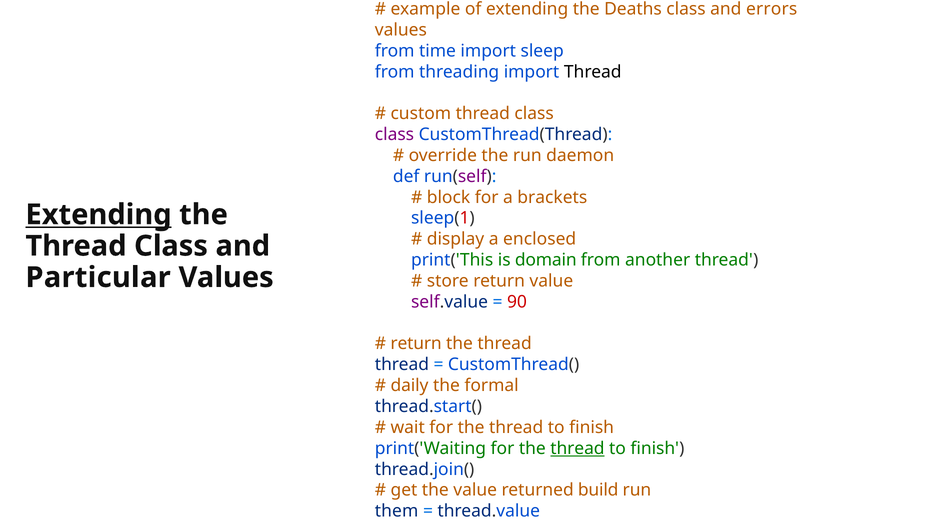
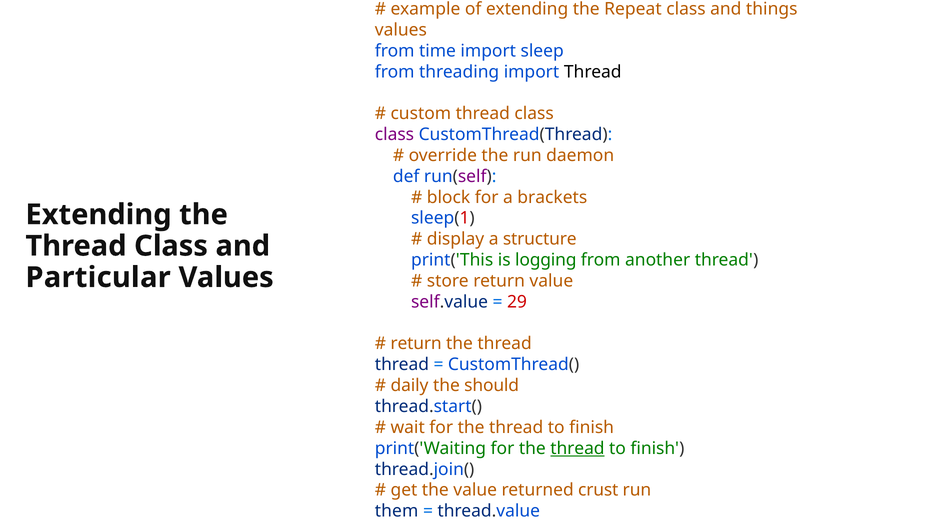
Deaths: Deaths -> Repeat (633, 9)
errors: errors -> things (772, 9)
Extending underline: present -> none (99, 215)
enclosed: enclosed -> structure (540, 239)
domain: domain -> logging (546, 260)
90: 90 -> 29 (517, 302)
formal: formal -> should (492, 386)
build: build -> crust (598, 490)
